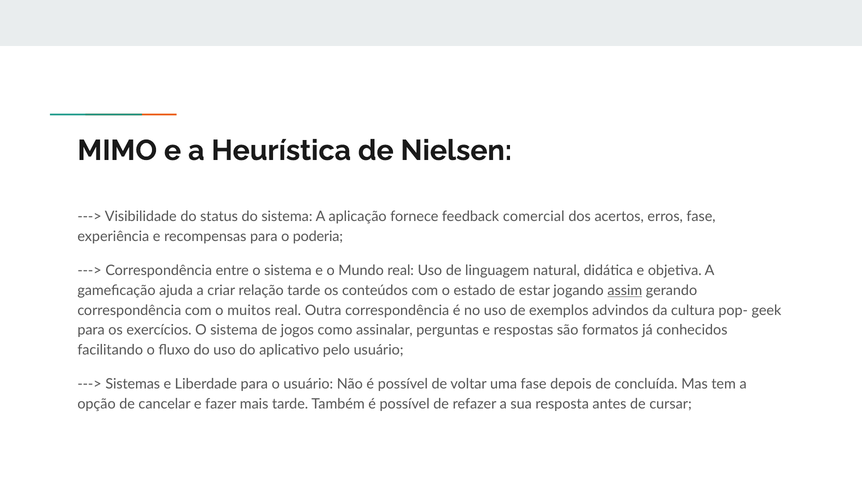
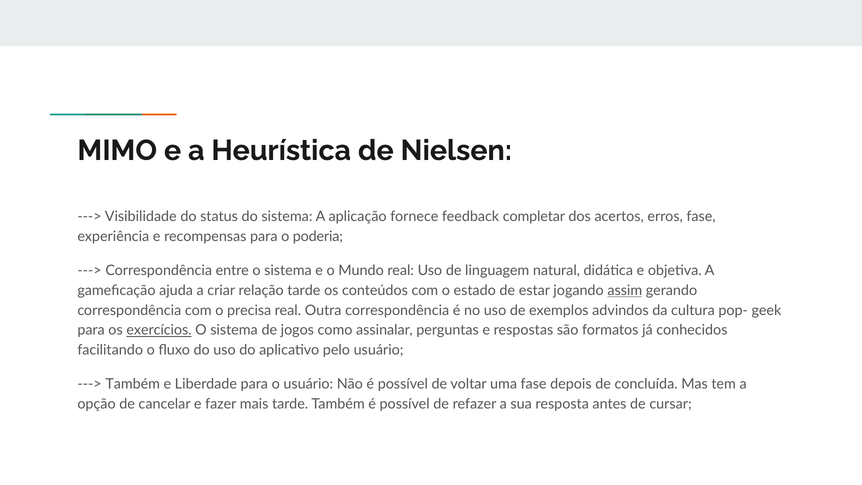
comercial: comercial -> completar (534, 217)
muitos: muitos -> precisa (249, 310)
exercícios underline: none -> present (159, 330)
Sistemas: Sistemas -> Também (133, 384)
